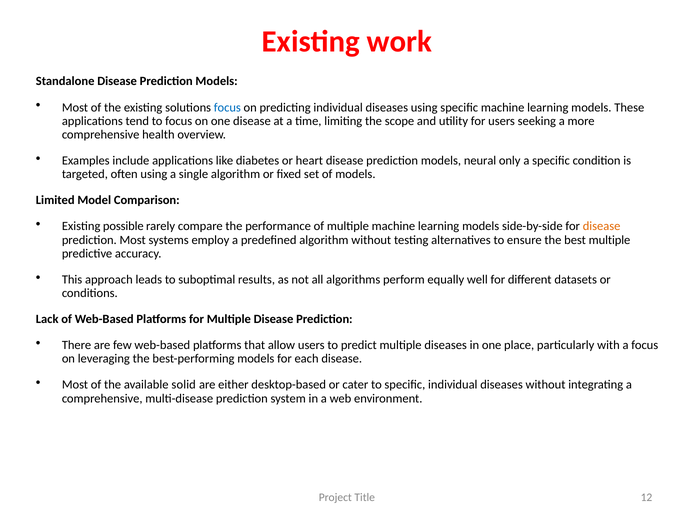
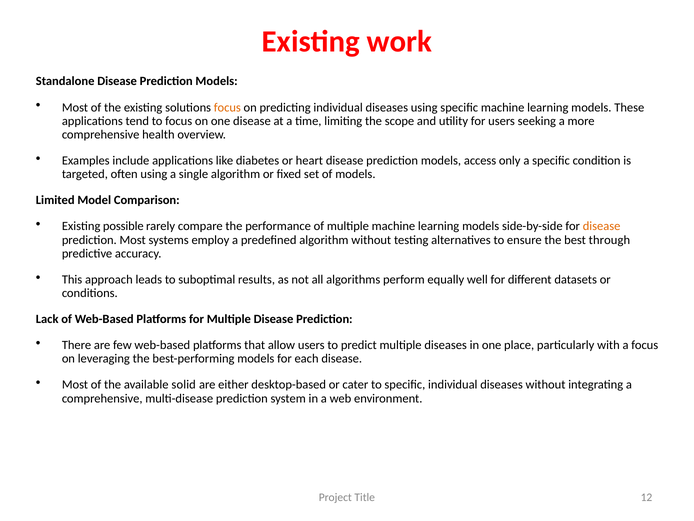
focus colour: blue -> orange (227, 107)
neural: neural -> access (480, 160)
best multiple: multiple -> through (609, 240)
